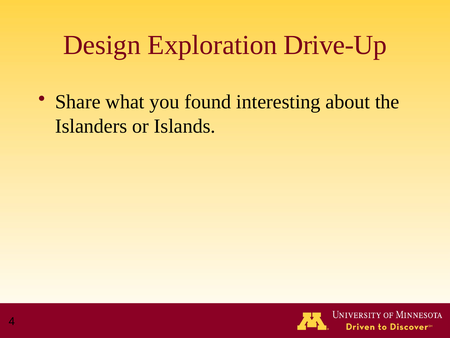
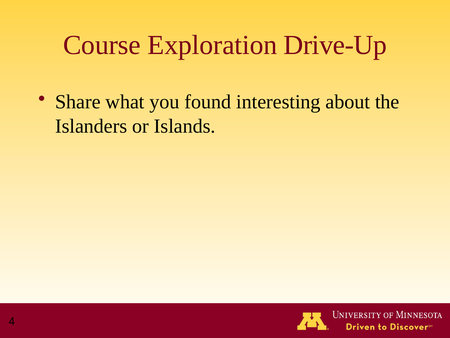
Design: Design -> Course (102, 45)
